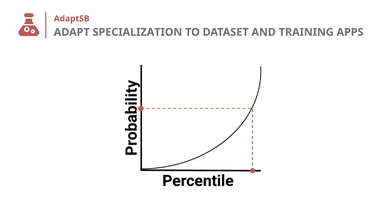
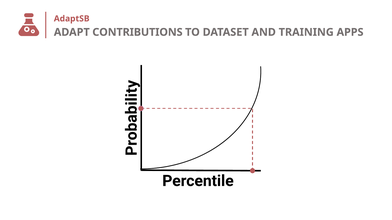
SPECIALIZATION: SPECIALIZATION -> CONTRIBUTIONS (137, 32)
